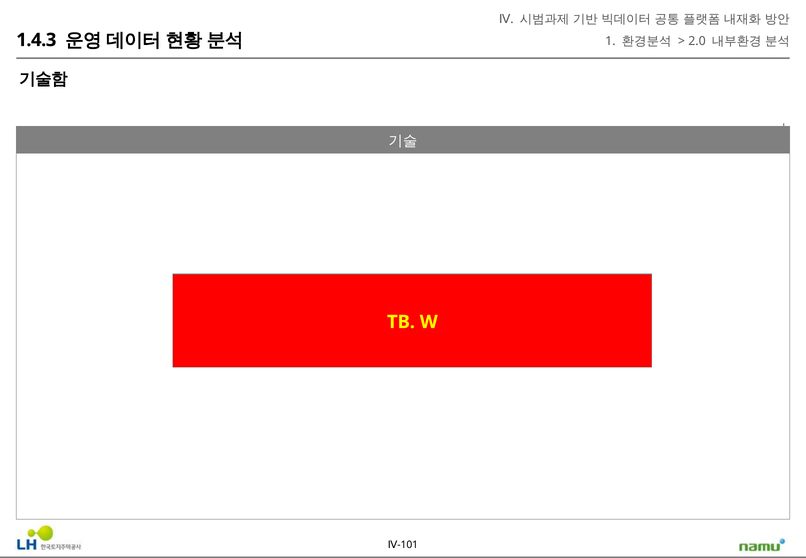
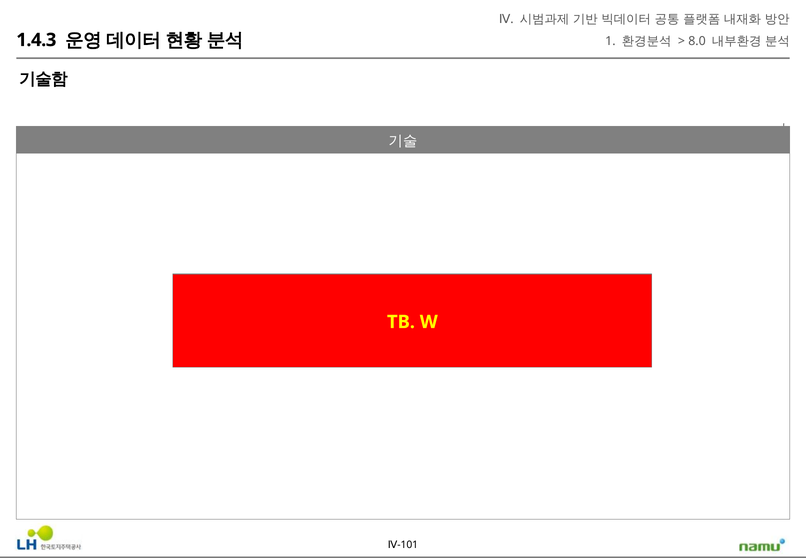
2.0: 2.0 -> 8.0 (697, 41)
